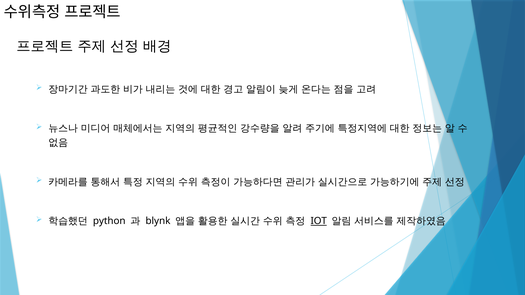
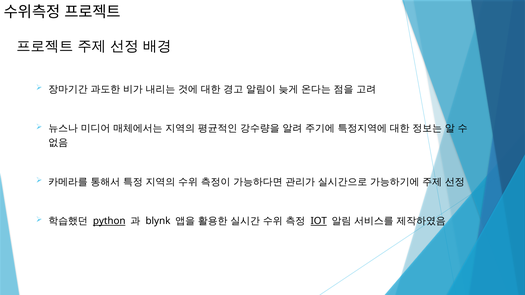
python underline: none -> present (109, 221)
